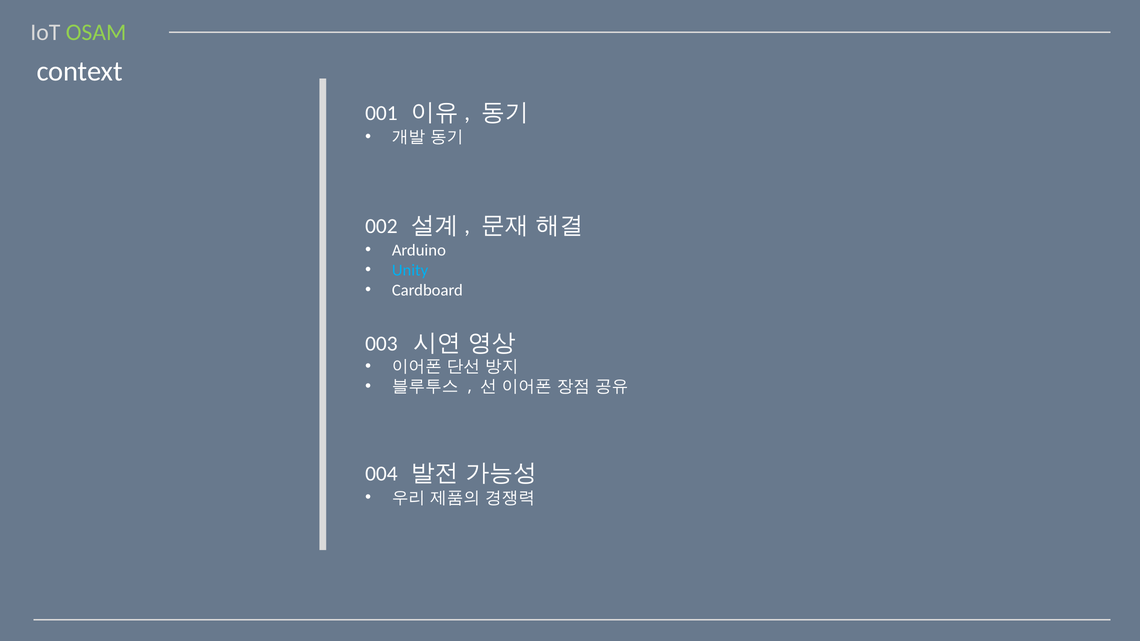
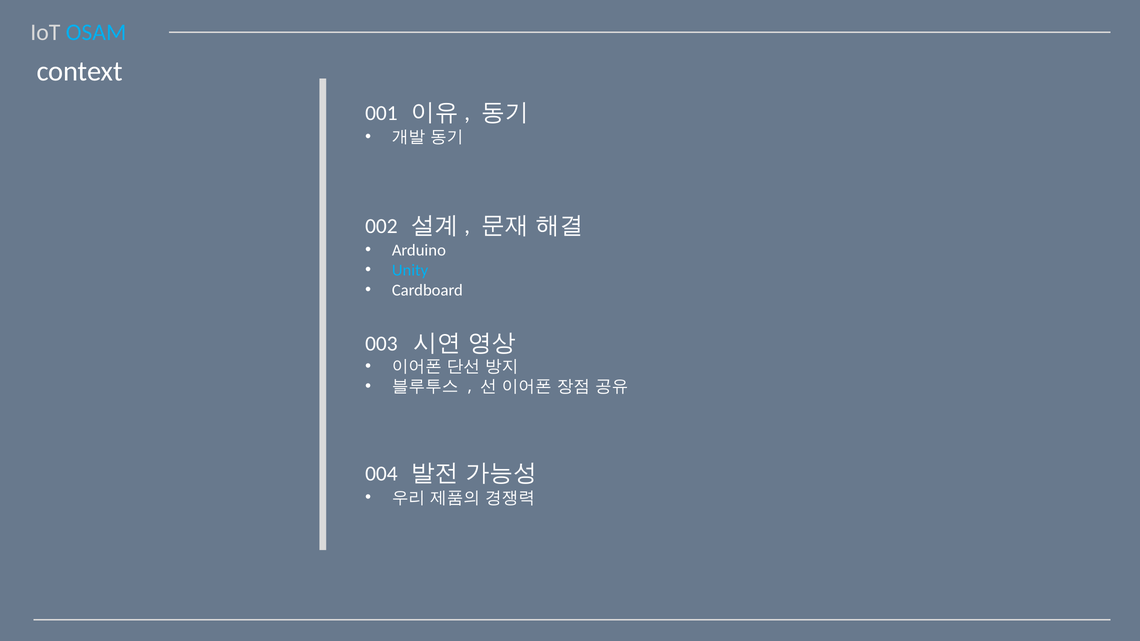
OSAM colour: light green -> light blue (96, 32)
